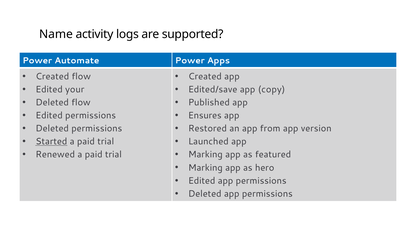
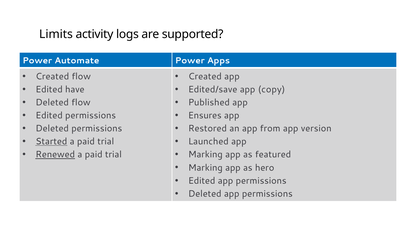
Name: Name -> Limits (56, 34)
your: your -> have (75, 89)
Renewed underline: none -> present (55, 155)
